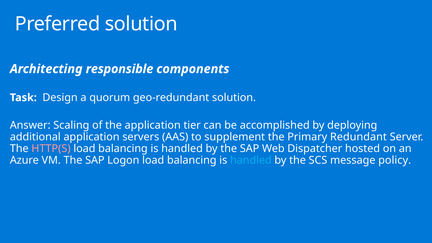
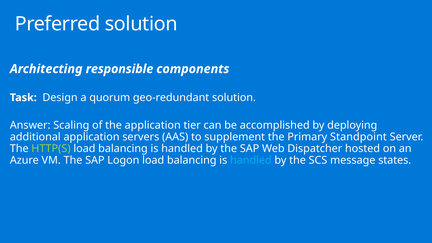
Redundant: Redundant -> Standpoint (358, 137)
HTTP(S colour: pink -> light green (51, 149)
policy: policy -> states (395, 160)
